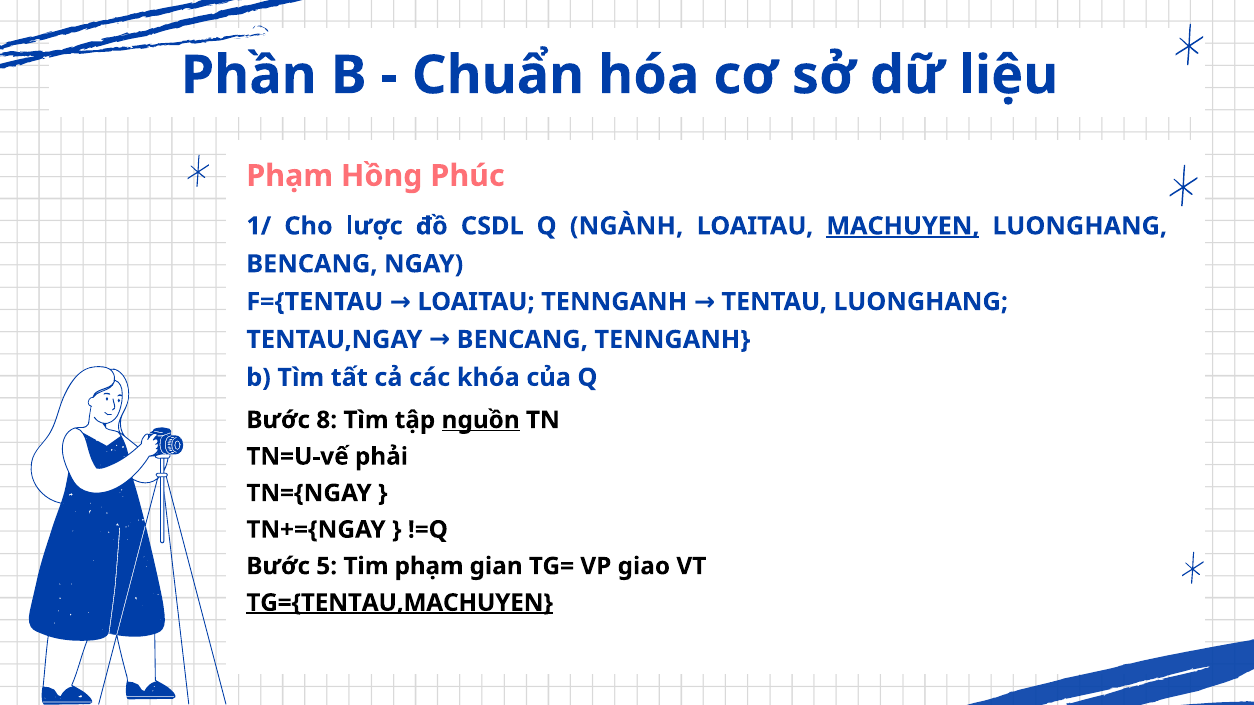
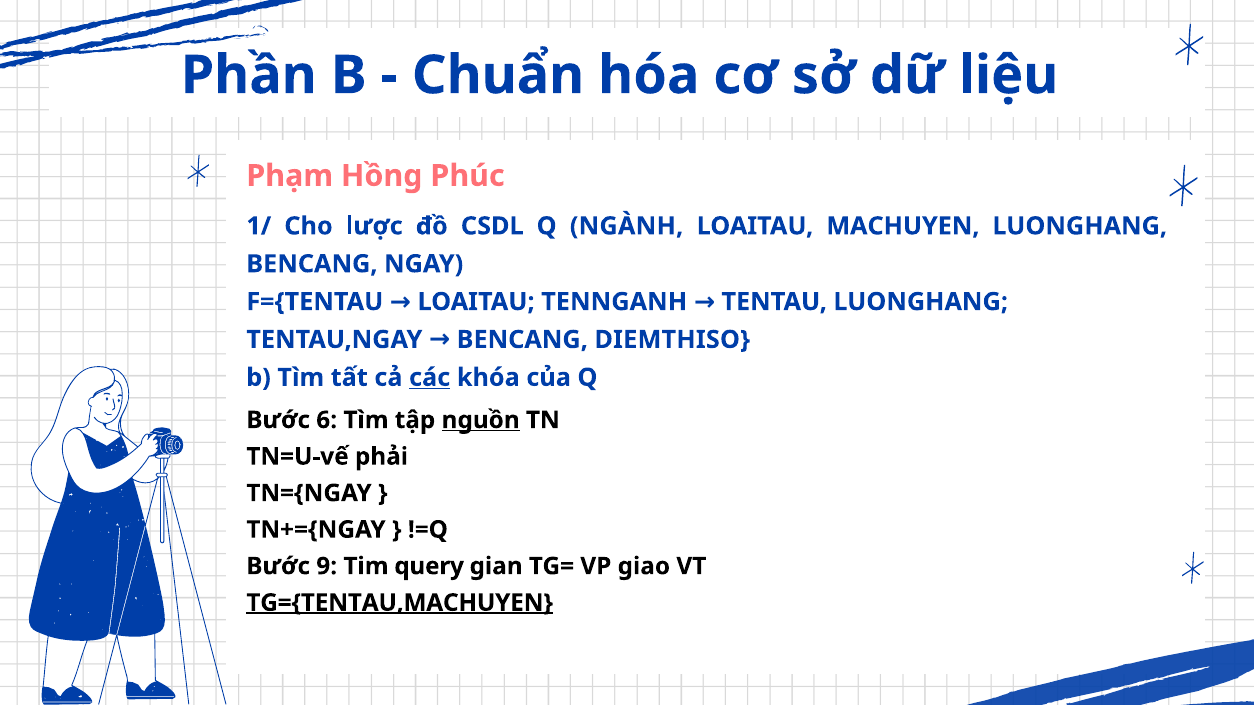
MACHUYEN underline: present -> none (903, 226)
BENCANG TENNGANH: TENNGANH -> DIEMTHISO (672, 340)
các underline: none -> present (430, 378)
8: 8 -> 6 (327, 420)
5: 5 -> 9 (327, 566)
Tim phạm: phạm -> query (429, 566)
